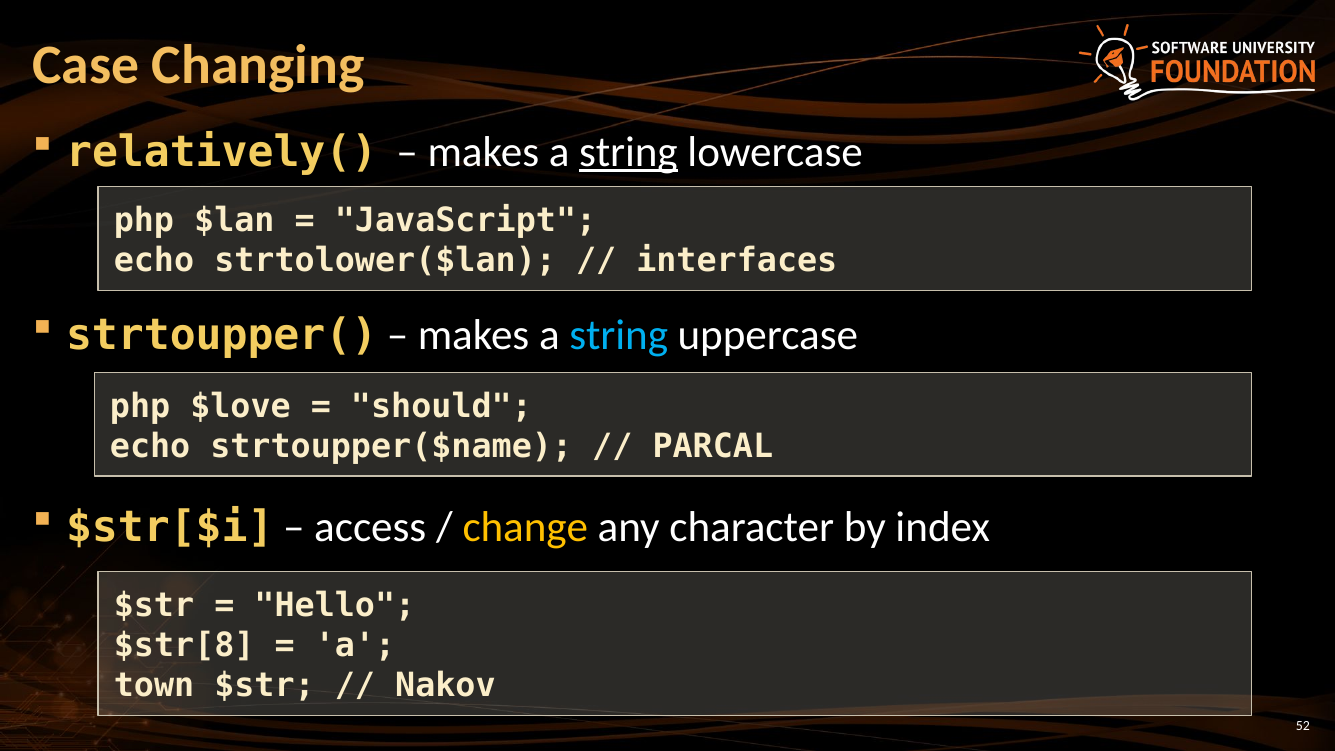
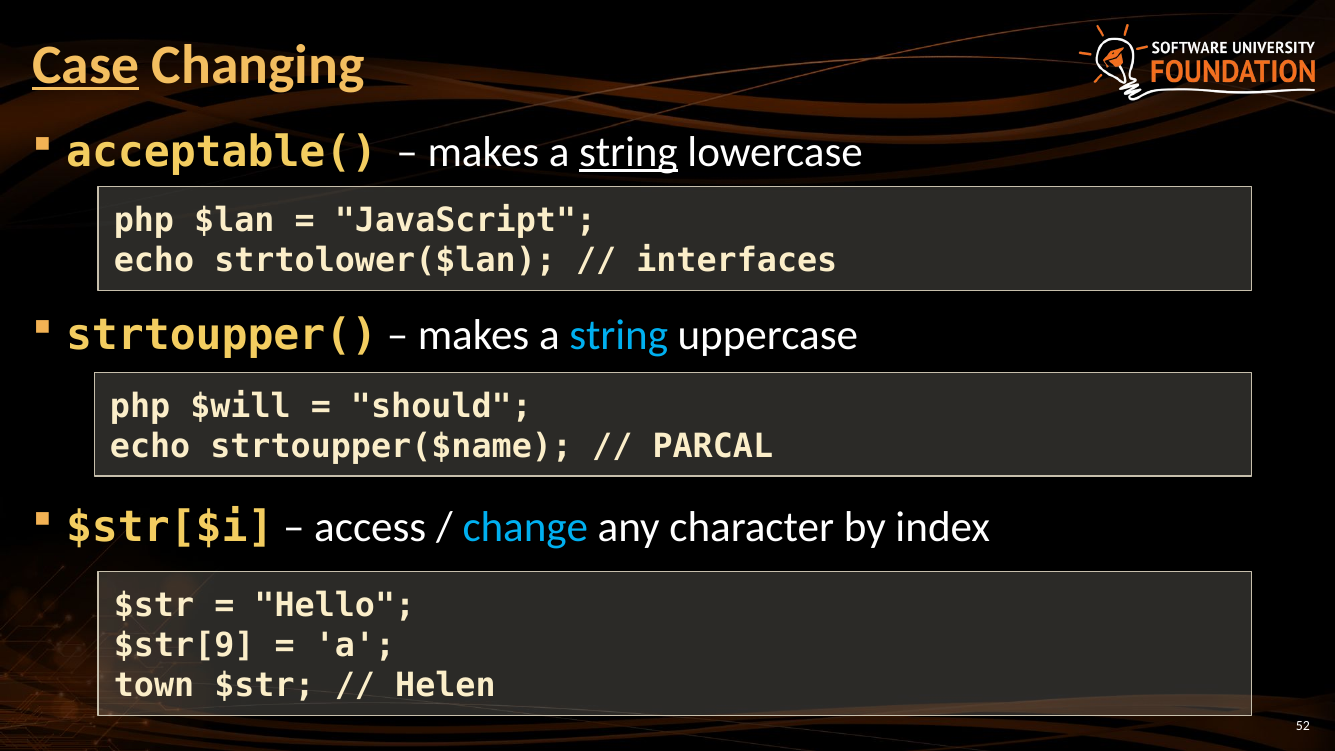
Case underline: none -> present (86, 65)
relatively(: relatively( -> acceptable( (222, 152)
$love: $love -> $will (241, 407)
change colour: yellow -> light blue (525, 528)
$str[8: $str[8 -> $str[9 (184, 646)
Nakov: Nakov -> Helen (445, 686)
